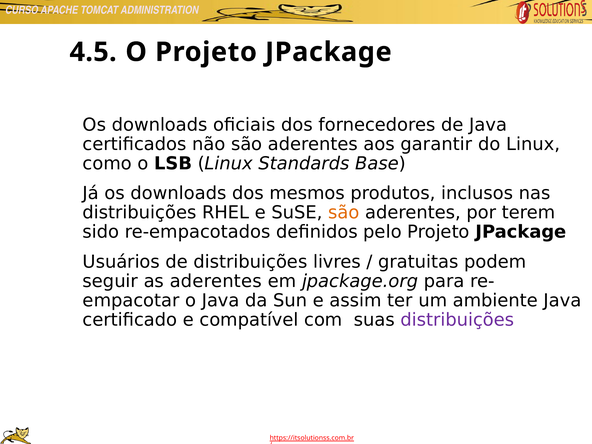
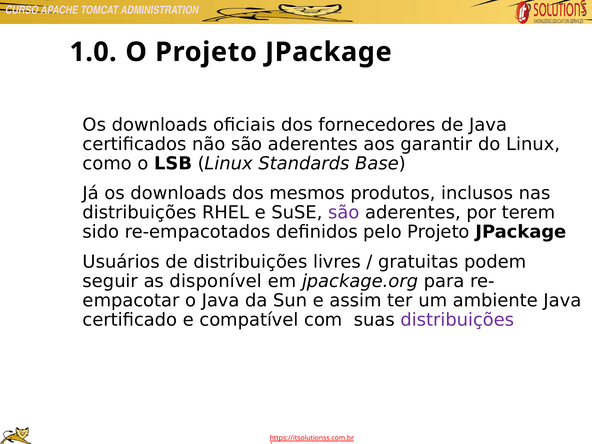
4.5: 4.5 -> 1.0 (93, 52)
são colour: orange -> purple (344, 213)
as aderentes: aderentes -> disponível (216, 281)
